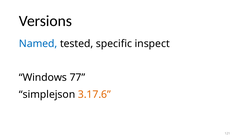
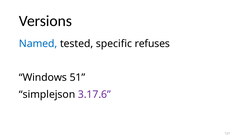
inspect: inspect -> refuses (152, 44)
77: 77 -> 51 (77, 78)
3.17.6 colour: orange -> purple (94, 94)
